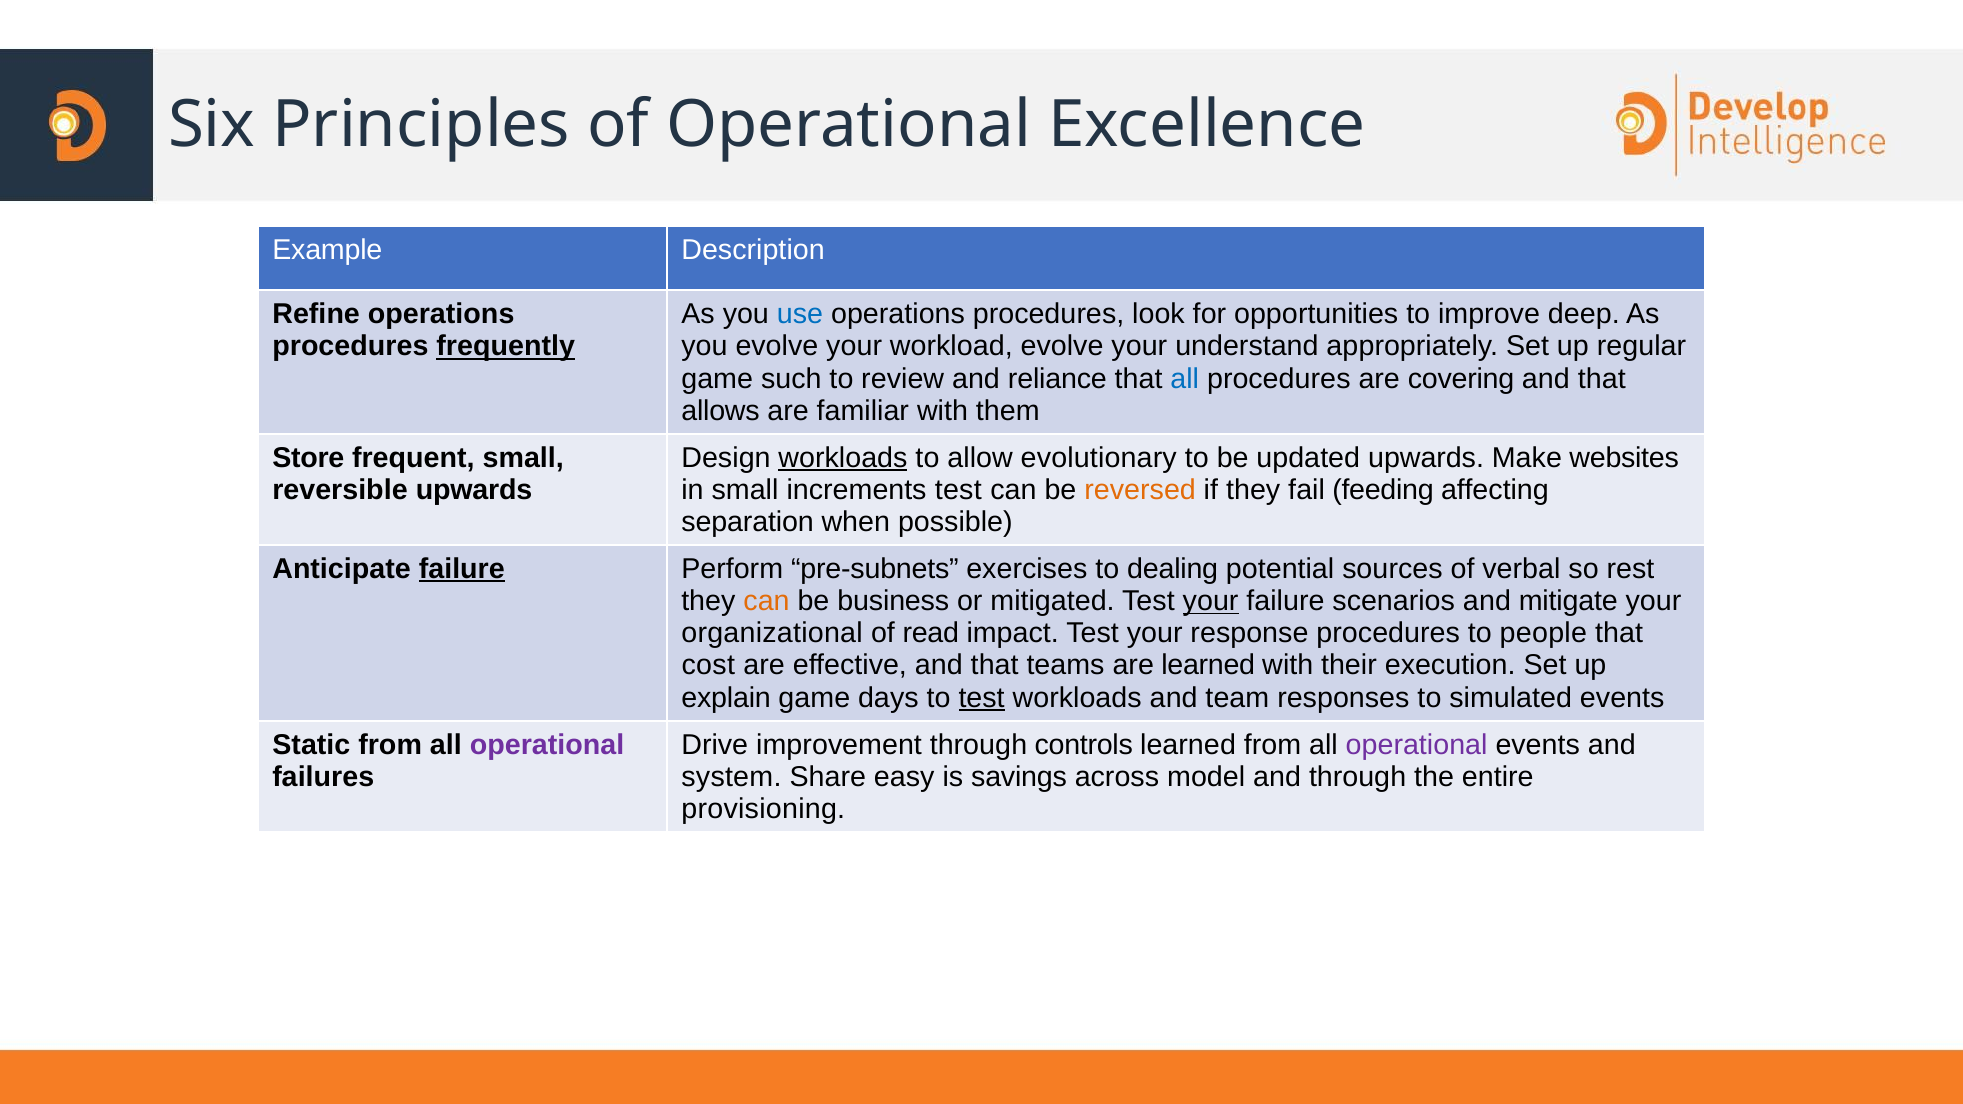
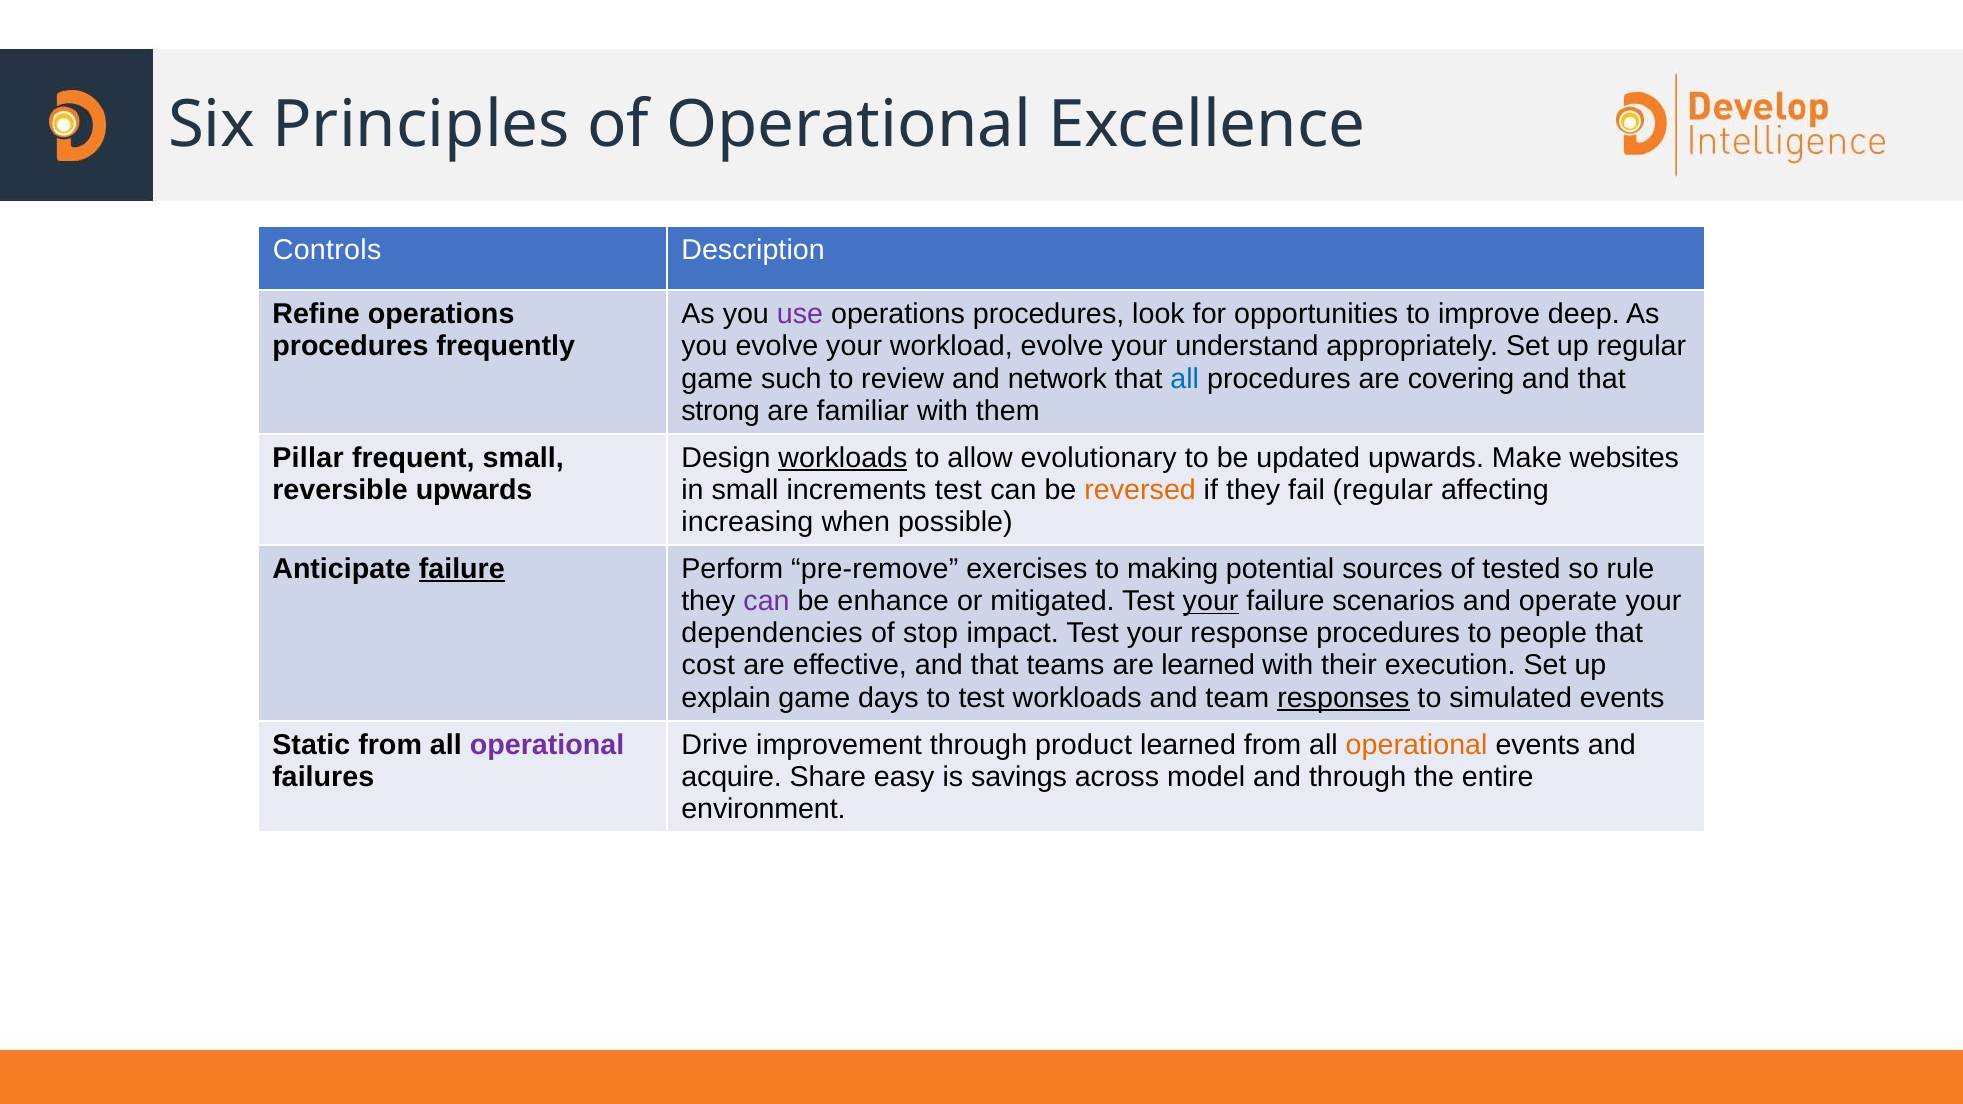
Example: Example -> Controls (327, 251)
use colour: blue -> purple (800, 314)
frequently underline: present -> none (506, 346)
reliance: reliance -> network (1057, 379)
allows: allows -> strong (721, 411)
Store: Store -> Pillar (308, 458)
fail feeding: feeding -> regular (1383, 490)
separation: separation -> increasing (747, 522)
pre-subnets: pre-subnets -> pre-remove (875, 569)
dealing: dealing -> making (1173, 569)
verbal: verbal -> tested (1521, 569)
rest: rest -> rule (1630, 569)
can colour: orange -> purple (767, 601)
business: business -> enhance (893, 601)
mitigate: mitigate -> operate (1568, 601)
organizational: organizational -> dependencies (772, 633)
read: read -> stop (931, 633)
test underline: present -> none (982, 698)
responses underline: none -> present (1343, 698)
controls: controls -> product (1084, 745)
operational colour: purple -> orange (1417, 745)
system: system -> acquire (732, 777)
provisioning: provisioning -> environment (763, 809)
